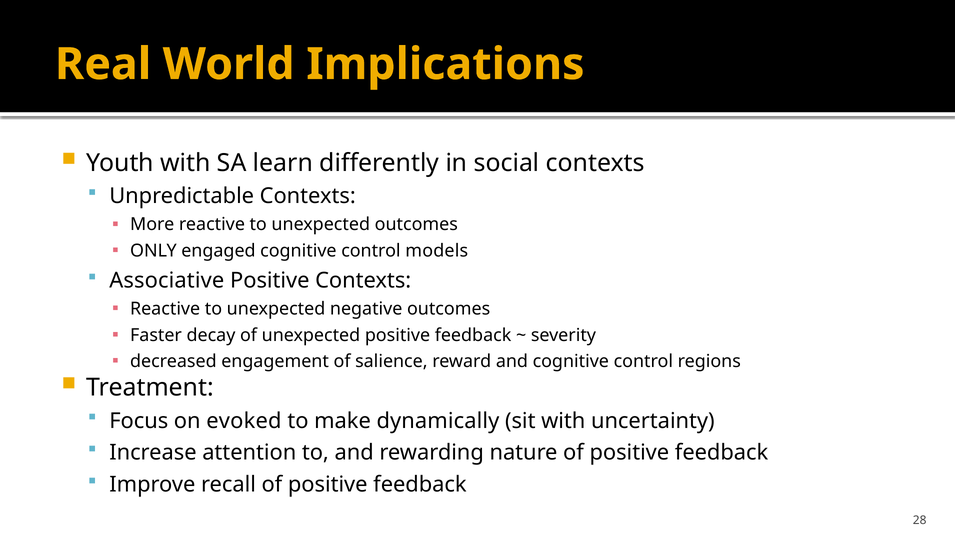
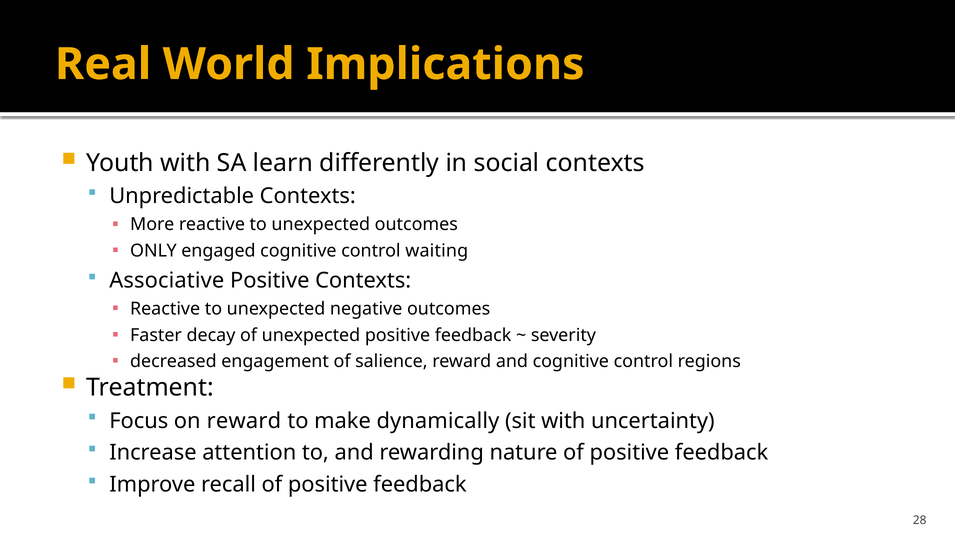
models: models -> waiting (437, 251)
on evoked: evoked -> reward (244, 421)
